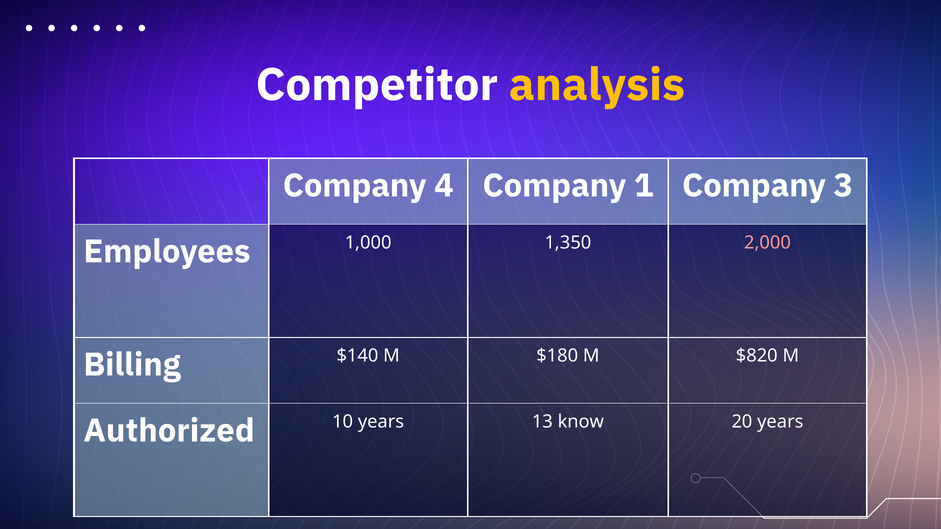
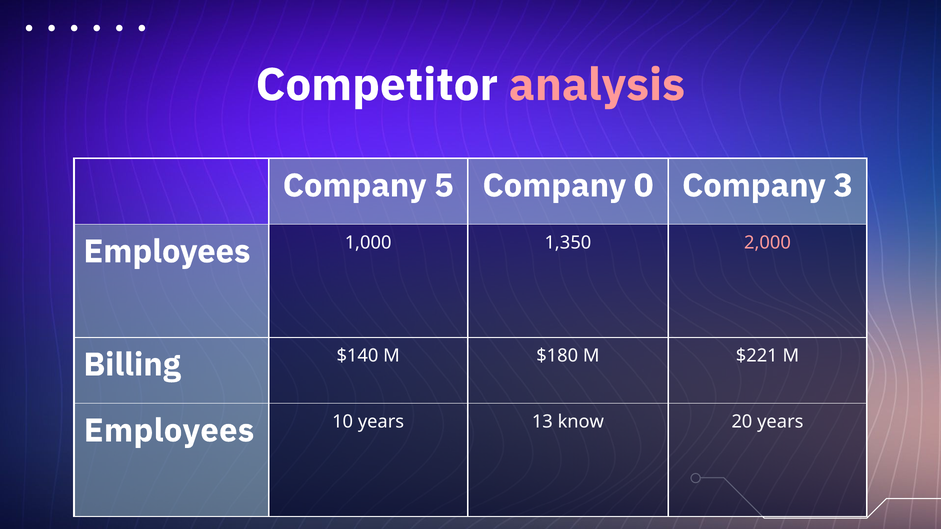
analysis colour: yellow -> pink (597, 85)
4: 4 -> 5 (444, 186)
1: 1 -> 0 (644, 186)
$820: $820 -> $221 (757, 356)
Authorized: Authorized -> Employees (169, 431)
